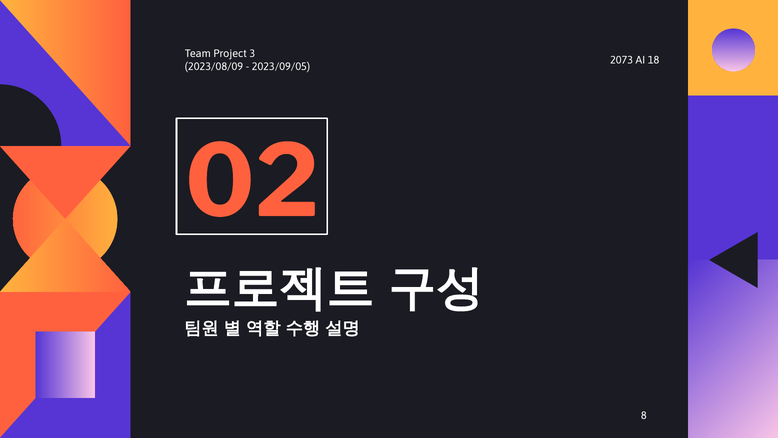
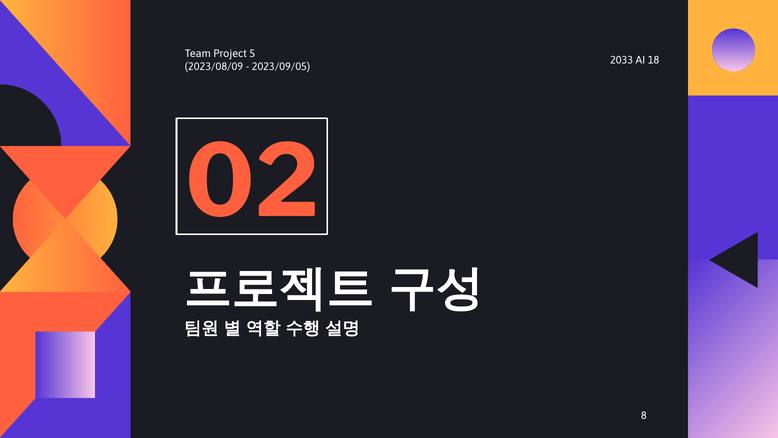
3: 3 -> 5 (252, 54)
2073: 2073 -> 2033 (622, 60)
